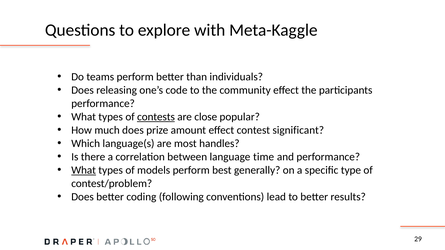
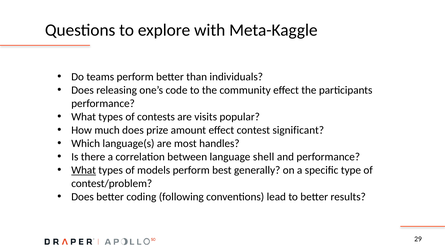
contests underline: present -> none (156, 117)
close: close -> visits (206, 117)
time: time -> shell (264, 157)
